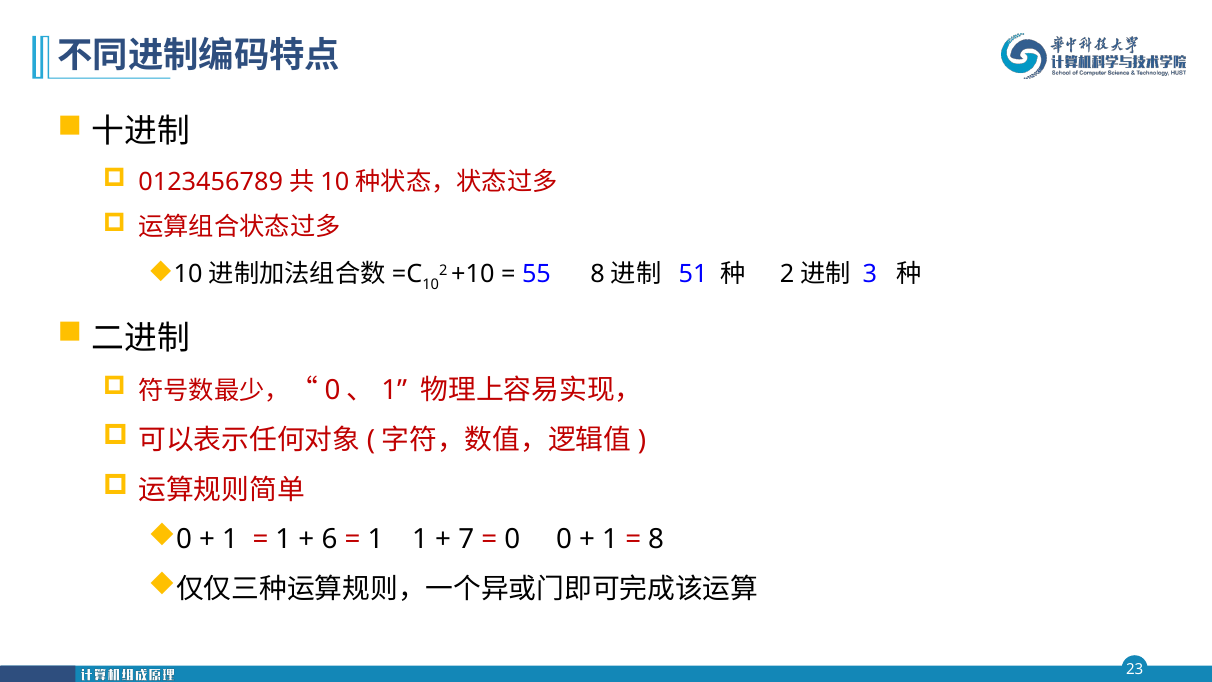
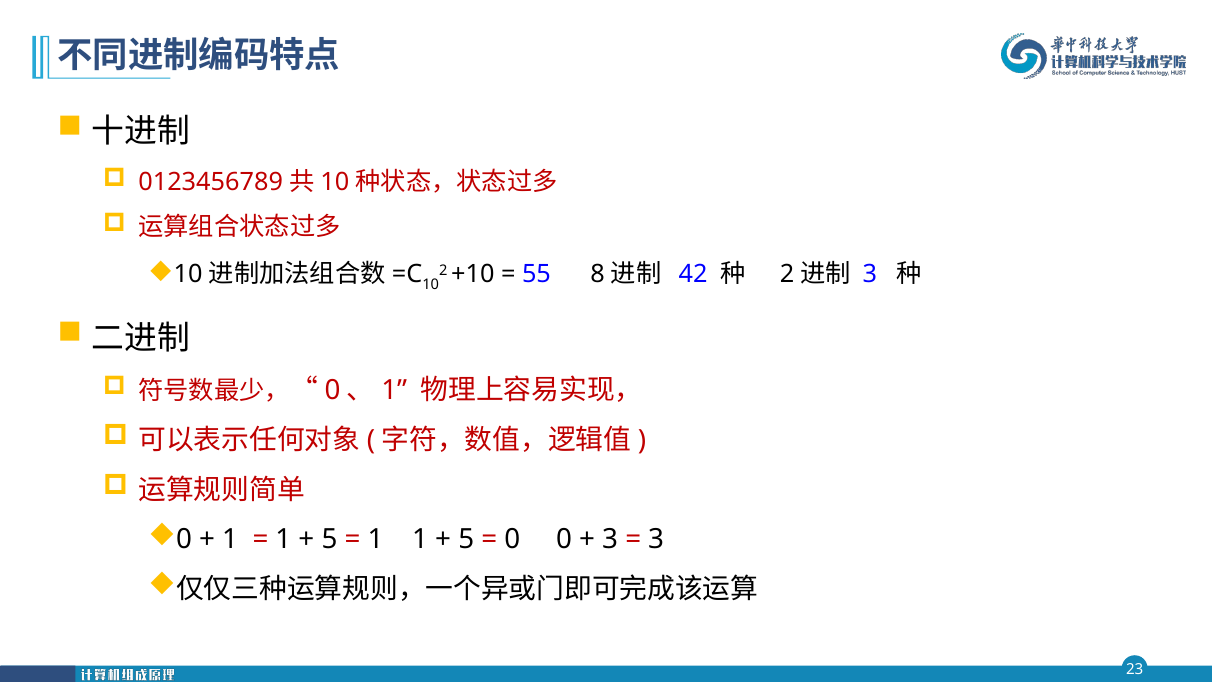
51: 51 -> 42 (693, 274)
6: 6 -> 5 (329, 539)
7: 7 -> 5 (466, 539)
1: 1 -> 3 (610, 539)
8: 8 -> 3 (656, 539)
